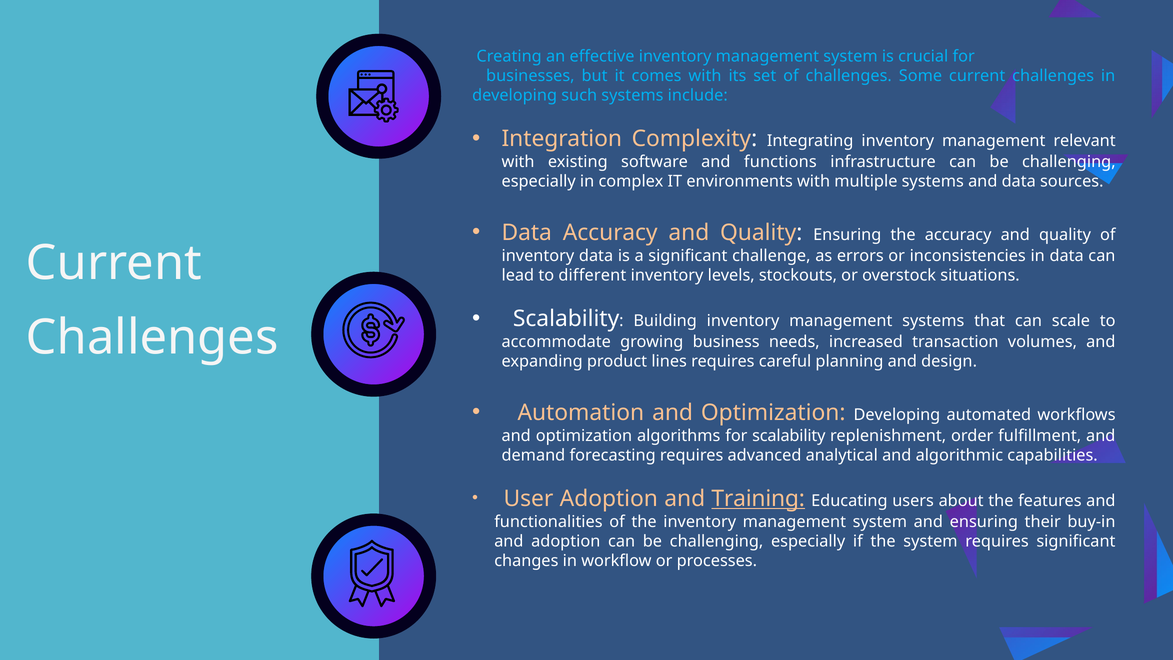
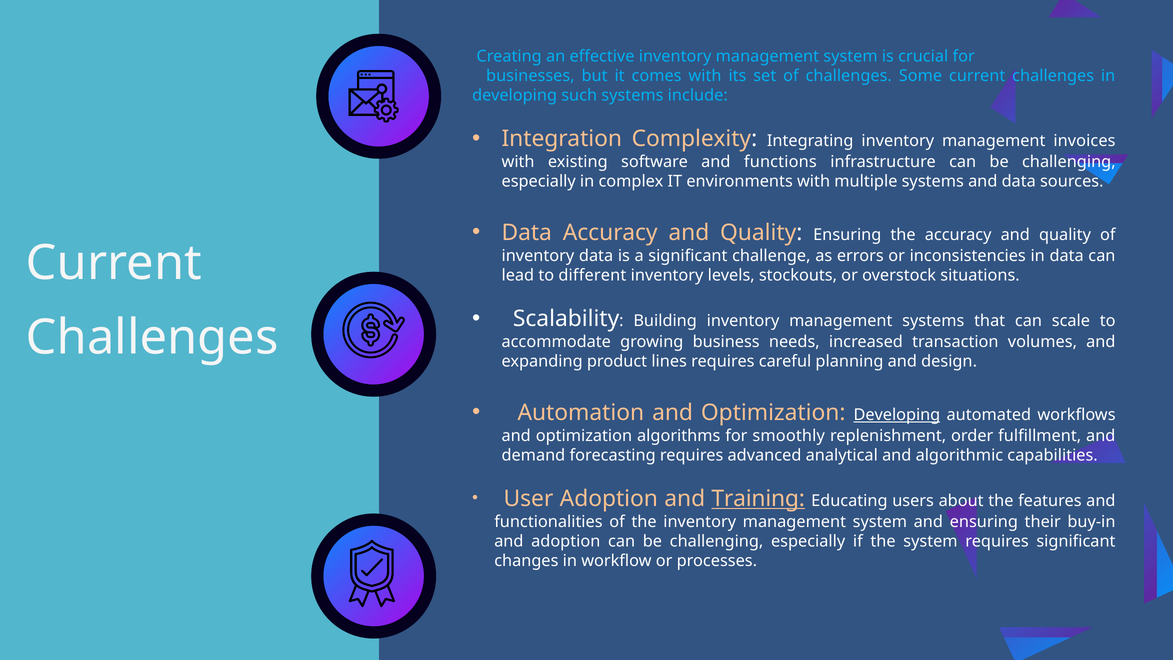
relevant: relevant -> invoices (1084, 141)
Developing underline: none -> present (897, 415)
for scalability: scalability -> smoothly (789, 436)
